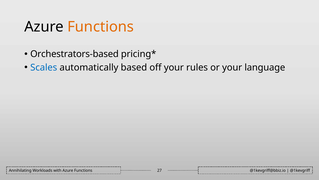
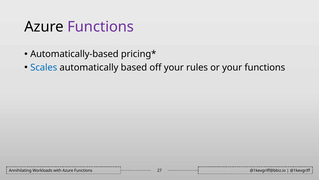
Functions colour: orange -> purple (101, 27)
Orchestrators-based: Orchestrators-based -> Automatically-based (74, 54)
your language: language -> functions (265, 67)
